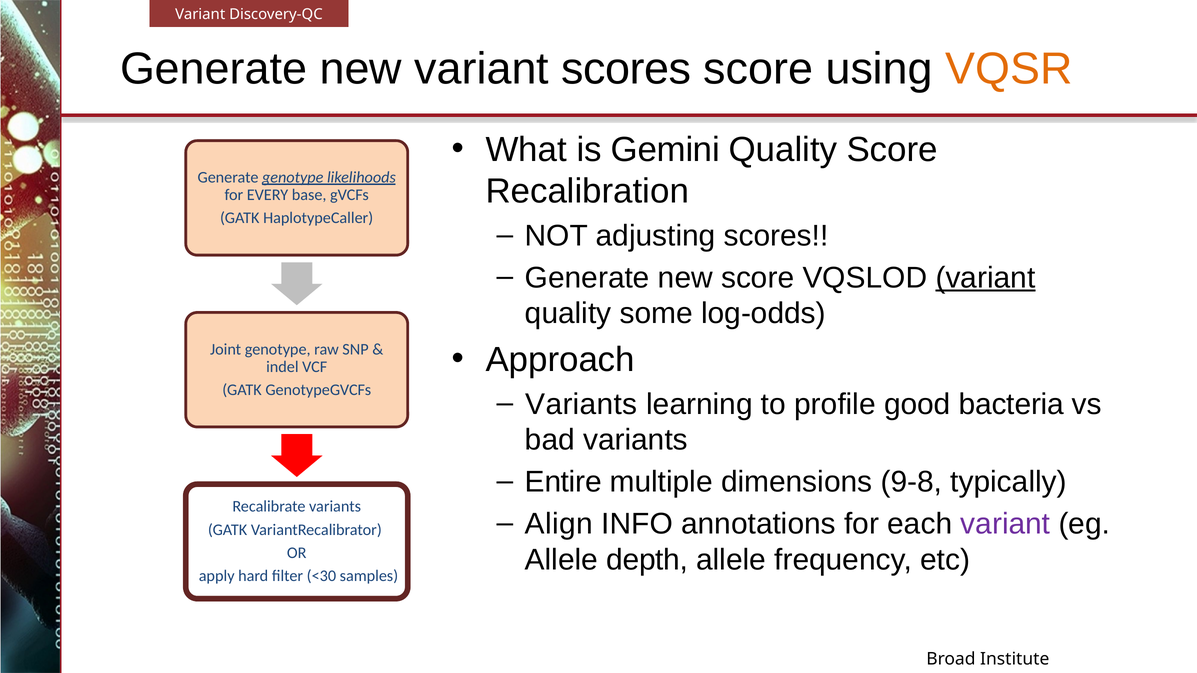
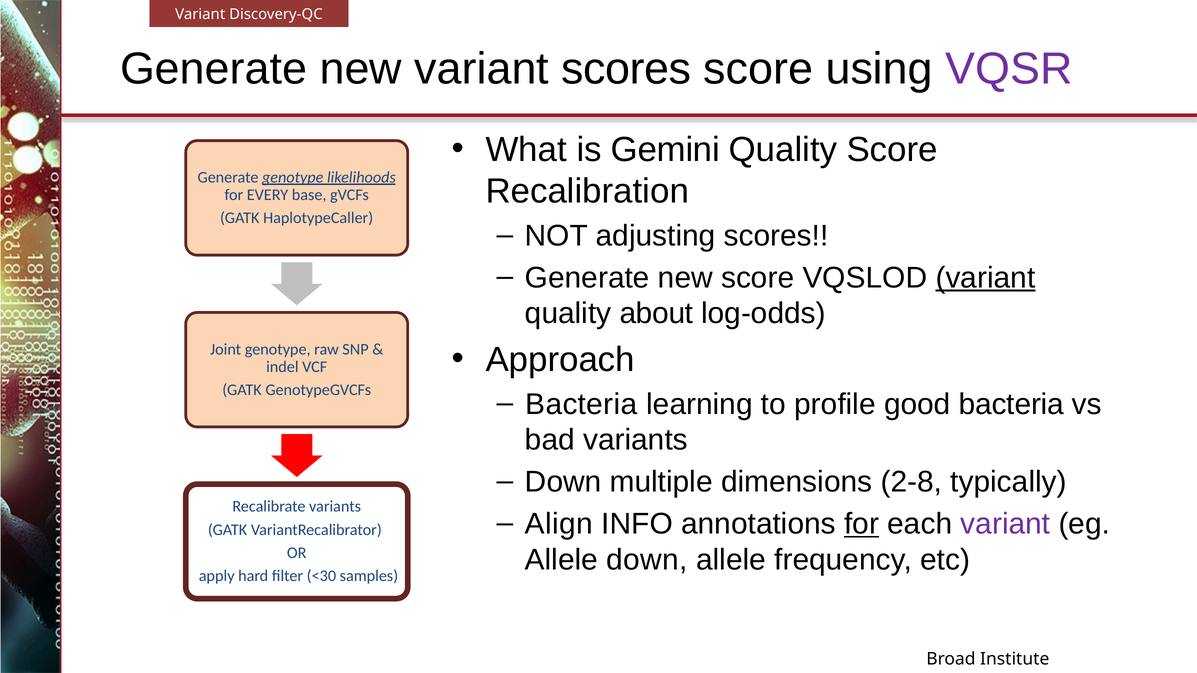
VQSR colour: orange -> purple (1009, 69)
some: some -> about (656, 314)
Variants: Variants -> Bacteria (581, 404)
Entire: Entire -> Down (563, 482)
9-8: 9-8 -> 2-8 (911, 482)
for underline: none -> present (862, 524)
Allele depth: depth -> down (647, 560)
